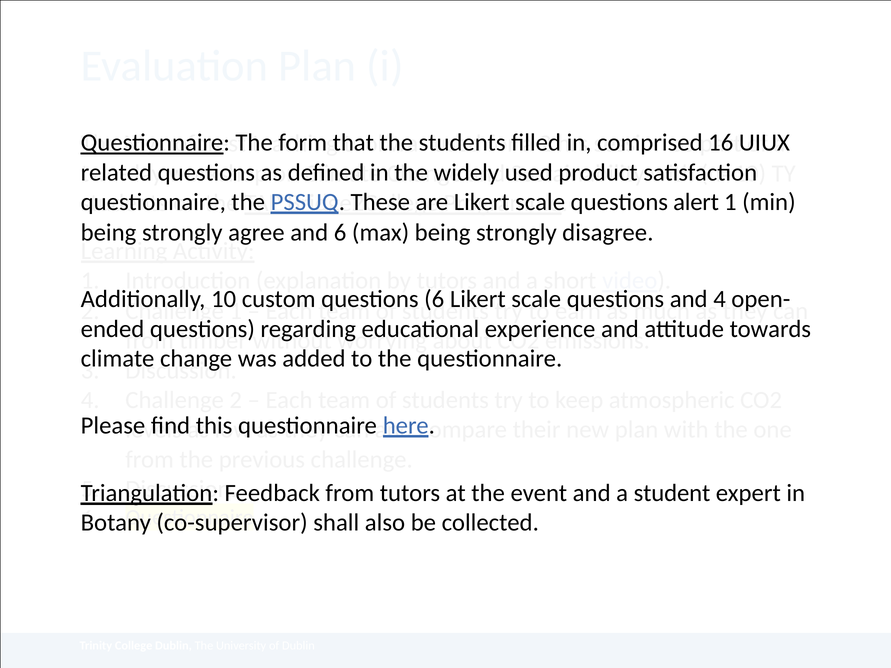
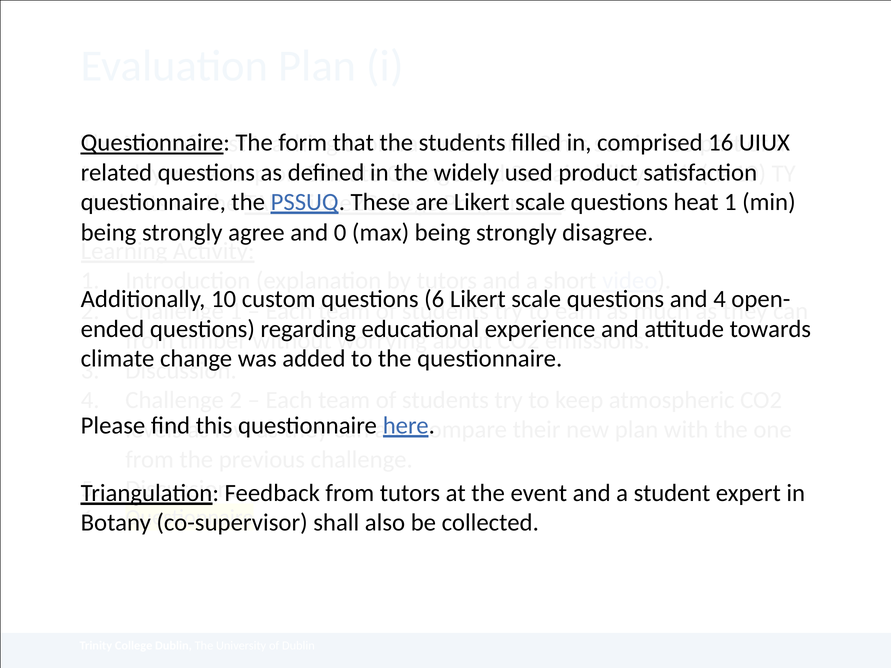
alert: alert -> heat (696, 202)
and 6: 6 -> 0 (340, 233)
